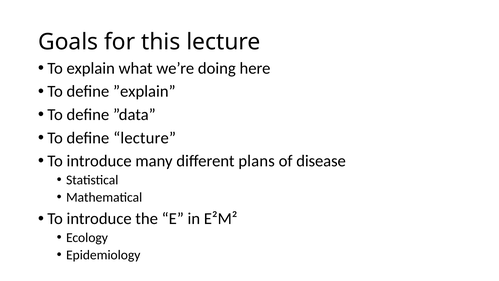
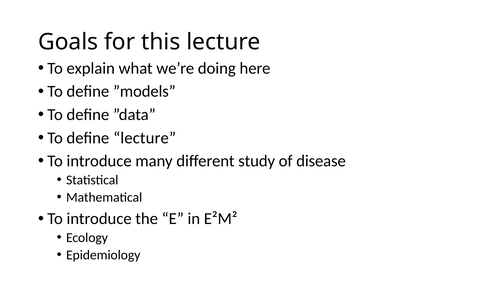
”explain: ”explain -> ”models (144, 91)
plans: plans -> study (257, 161)
